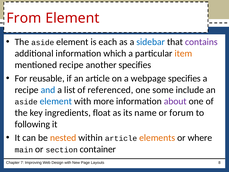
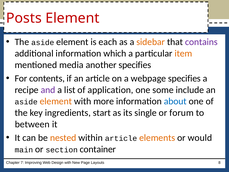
From: From -> Posts (24, 18)
sidebar colour: blue -> orange (151, 42)
mentioned recipe: recipe -> media (71, 65)
reusable: reusable -> contents (47, 78)
and colour: blue -> purple (48, 90)
referenced: referenced -> application (110, 90)
element colour: blue -> orange (56, 101)
about colour: purple -> blue (175, 101)
float: float -> start (102, 113)
name: name -> single (146, 113)
following: following -> between (32, 124)
where: where -> would (200, 138)
